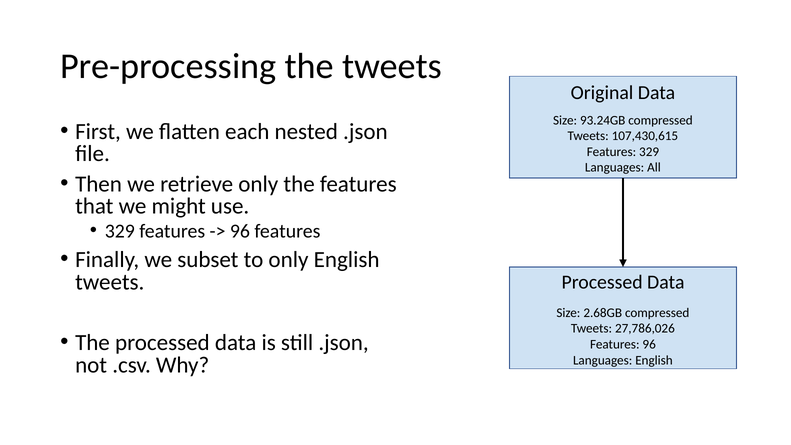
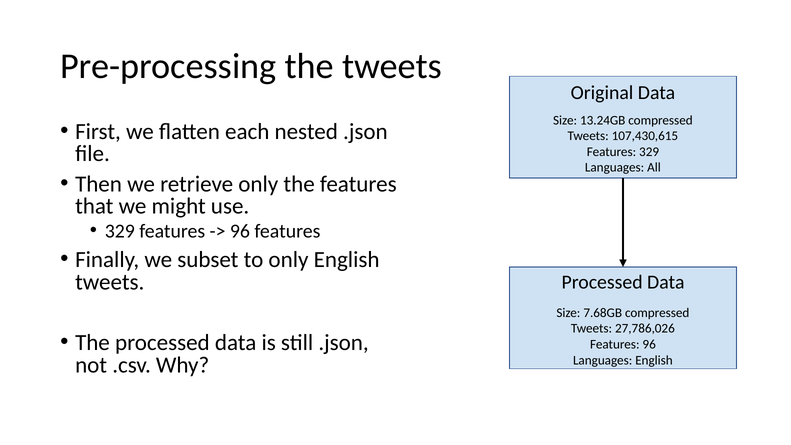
93.24GB: 93.24GB -> 13.24GB (603, 120)
2.68GB: 2.68GB -> 7.68GB (603, 313)
